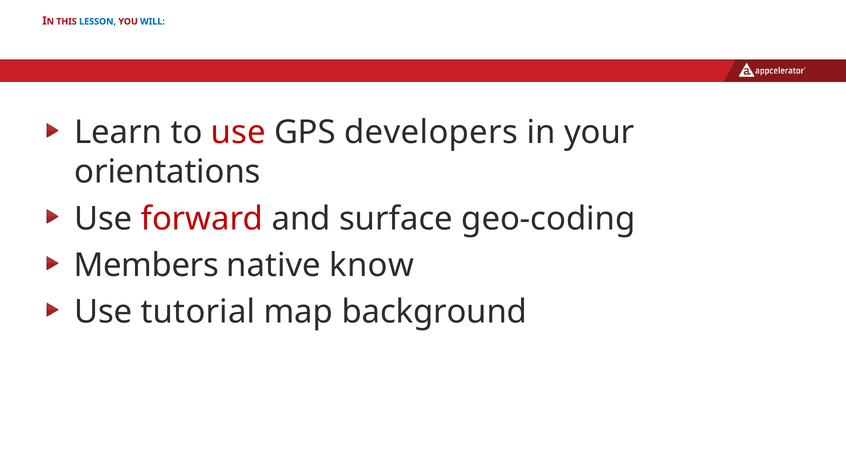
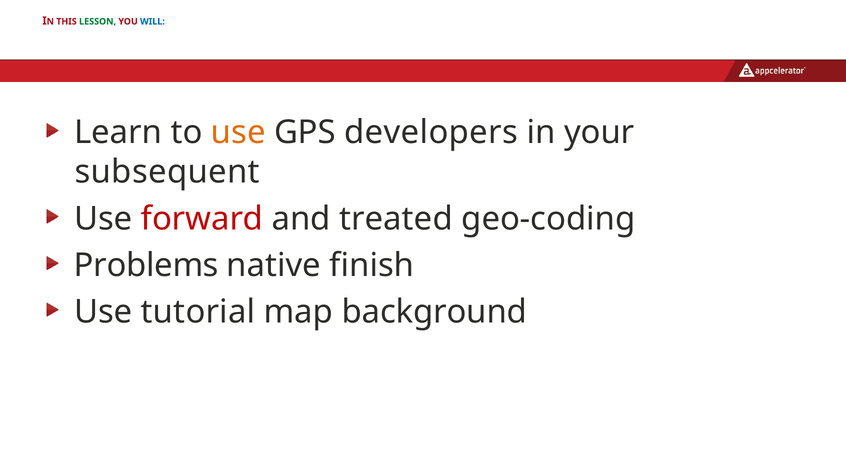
LESSON colour: blue -> green (98, 22)
use colour: red -> orange (238, 133)
orientations: orientations -> subsequent (167, 172)
surface: surface -> treated (396, 219)
Members: Members -> Problems (146, 265)
know: know -> finish (372, 265)
